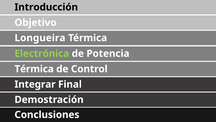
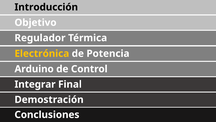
Longueira: Longueira -> Regulador (40, 38)
Electrónica colour: light green -> yellow (42, 53)
Térmica: Térmica -> Arduino (34, 69)
